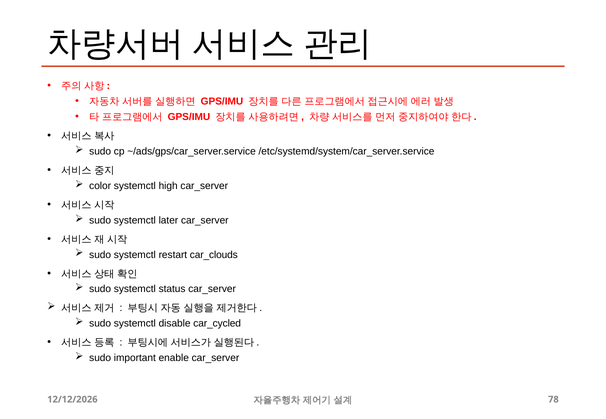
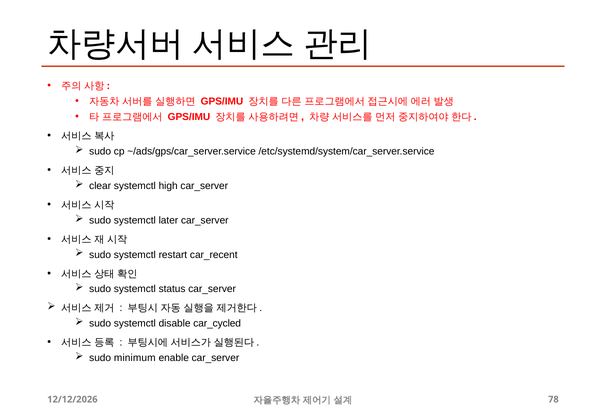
color: color -> clear (100, 186)
car_clouds: car_clouds -> car_recent (214, 255)
important: important -> minimum (135, 358)
